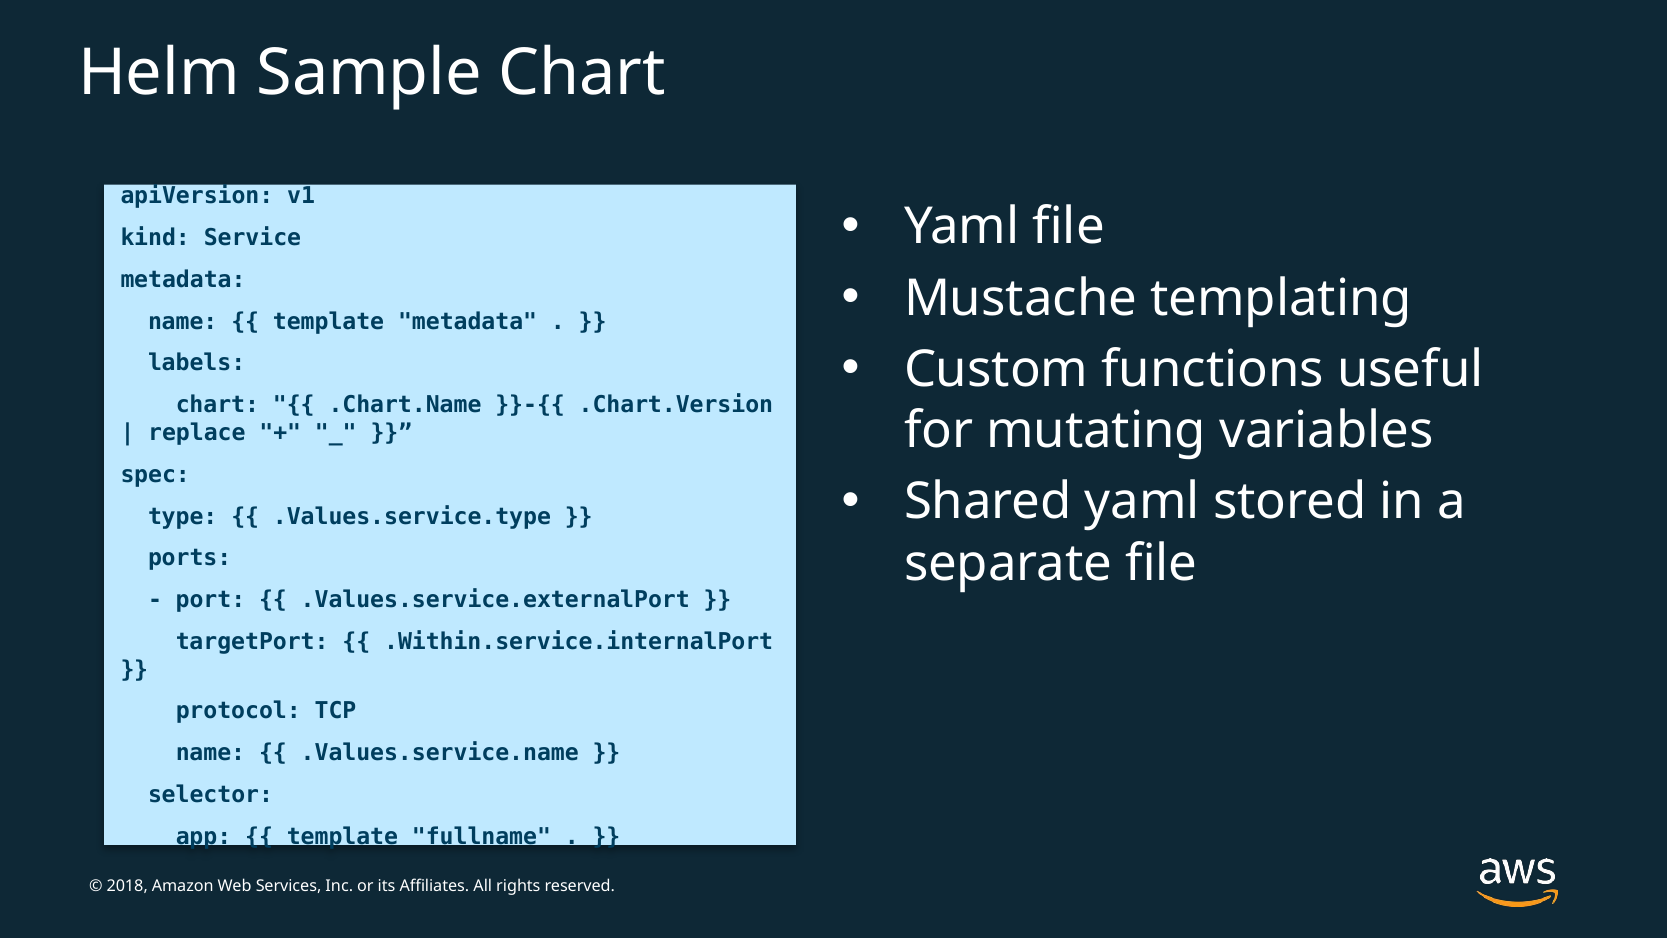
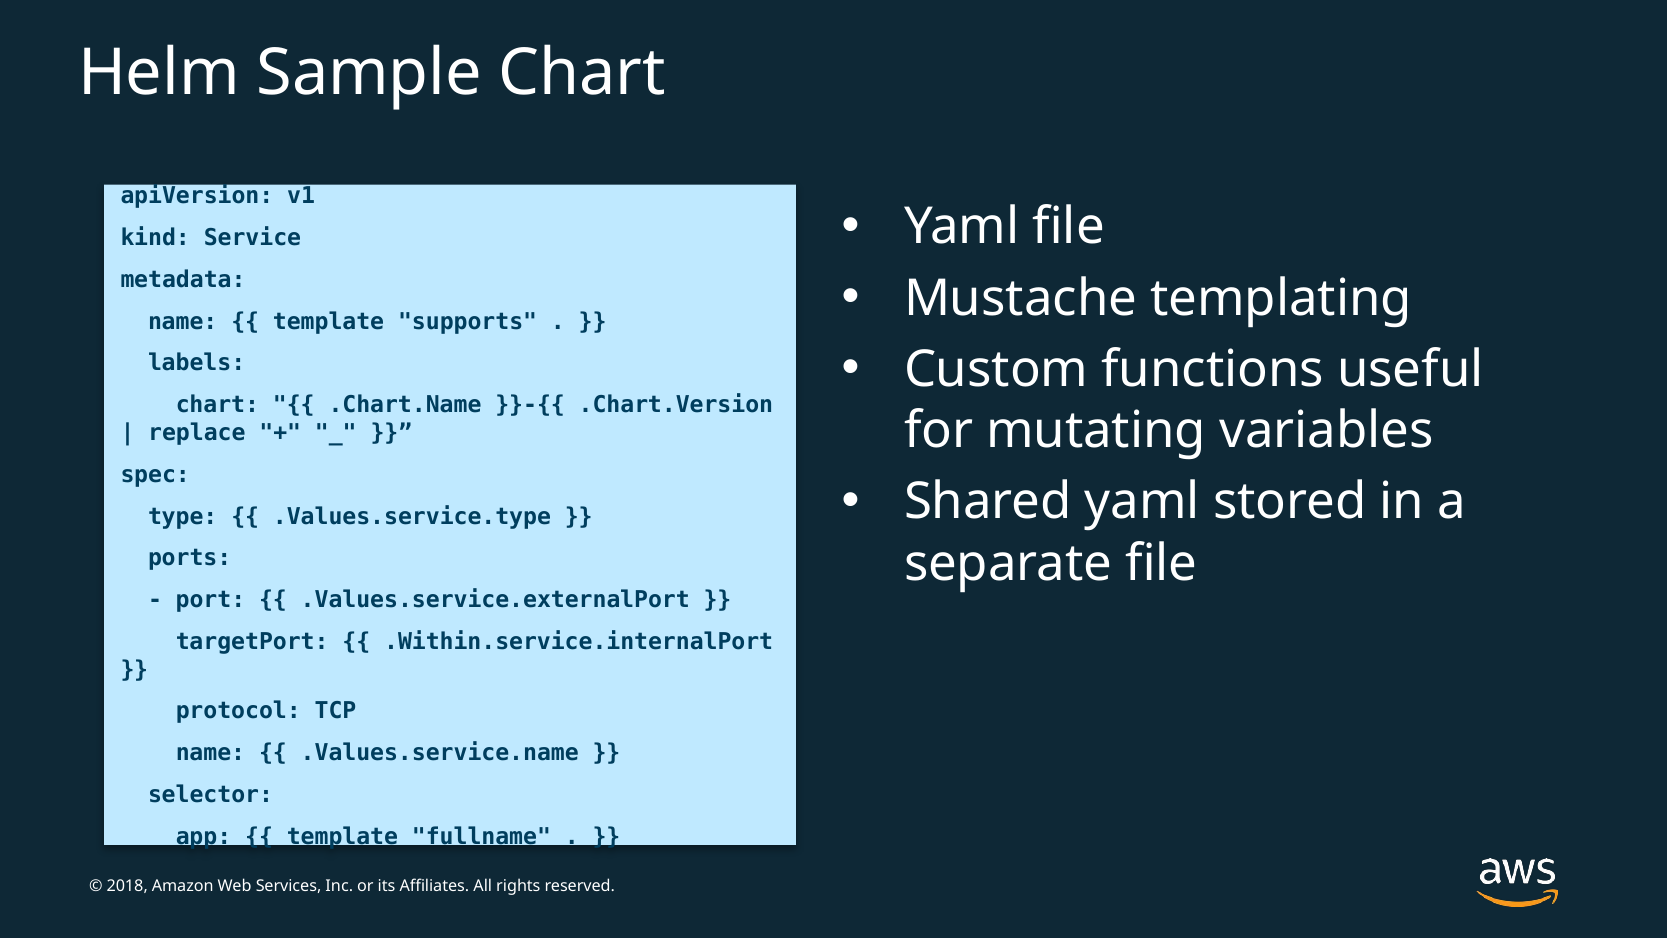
template metadata: metadata -> supports (468, 321)
